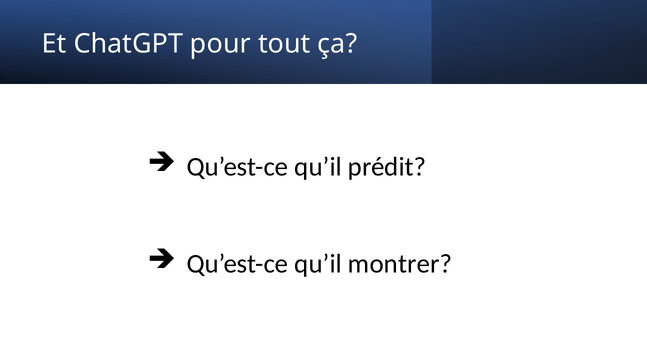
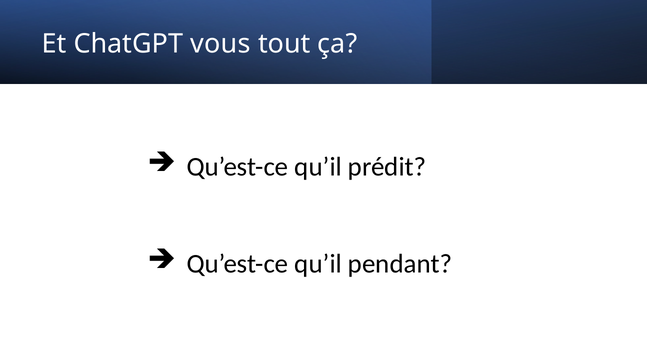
pour: pour -> vous (220, 44)
montrer: montrer -> pendant (400, 264)
